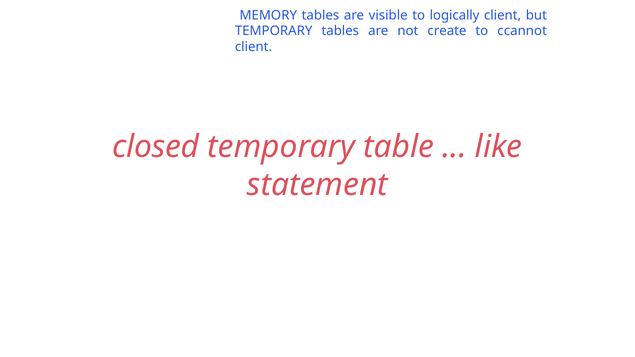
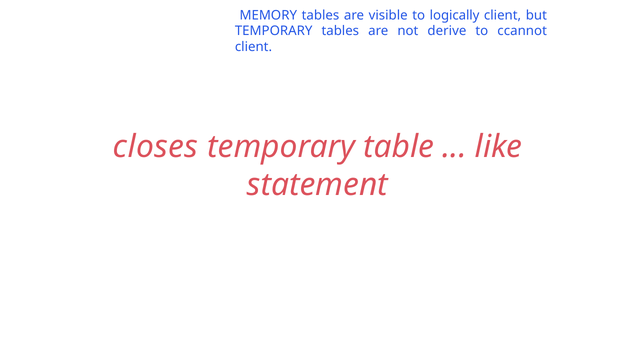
create: create -> derive (447, 31)
closed: closed -> closes (156, 147)
